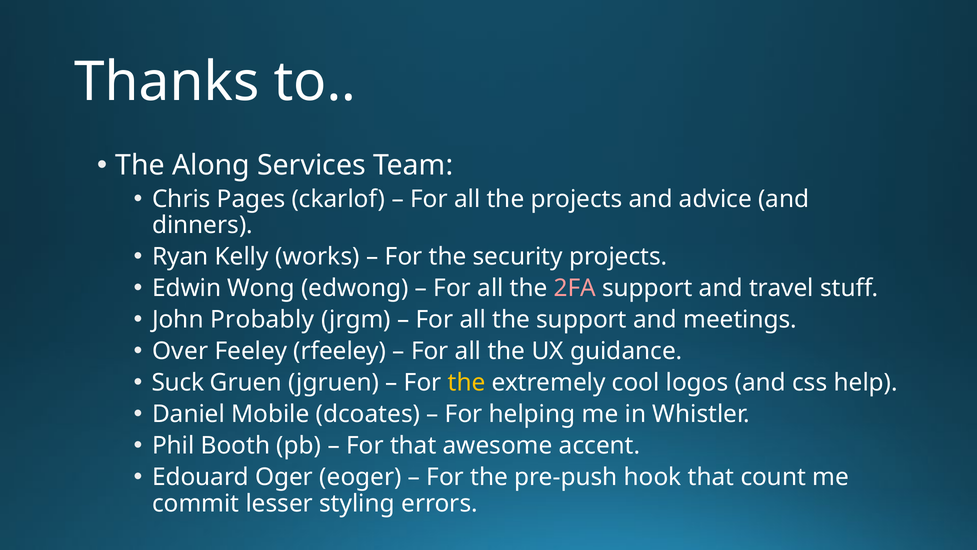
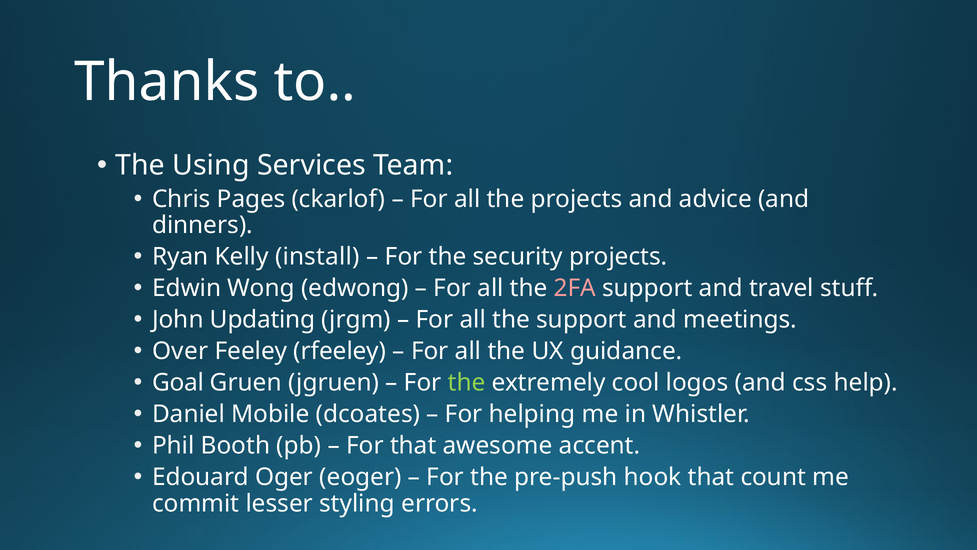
Along: Along -> Using (211, 165)
works: works -> install (317, 257)
Probably: Probably -> Updating (262, 320)
Suck: Suck -> Goal (178, 382)
the colour: yellow -> light green (467, 382)
